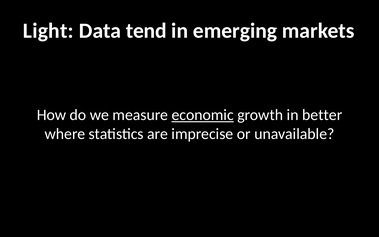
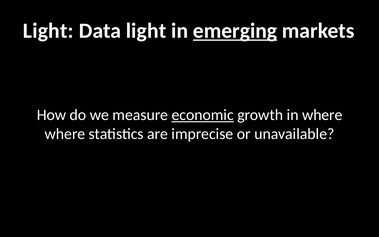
Data tend: tend -> light (146, 31)
emerging underline: none -> present (235, 31)
in better: better -> where (322, 115)
